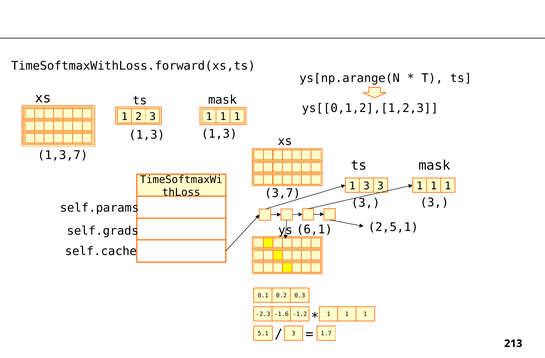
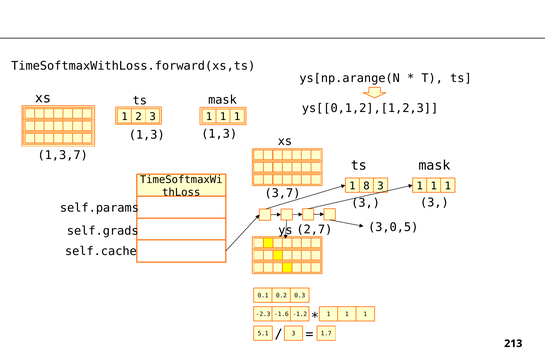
1 3: 3 -> 8 (366, 186)
2,5,1: 2,5,1 -> 3,0,5 (393, 227)
6,1: 6,1 -> 2,7 (314, 230)
